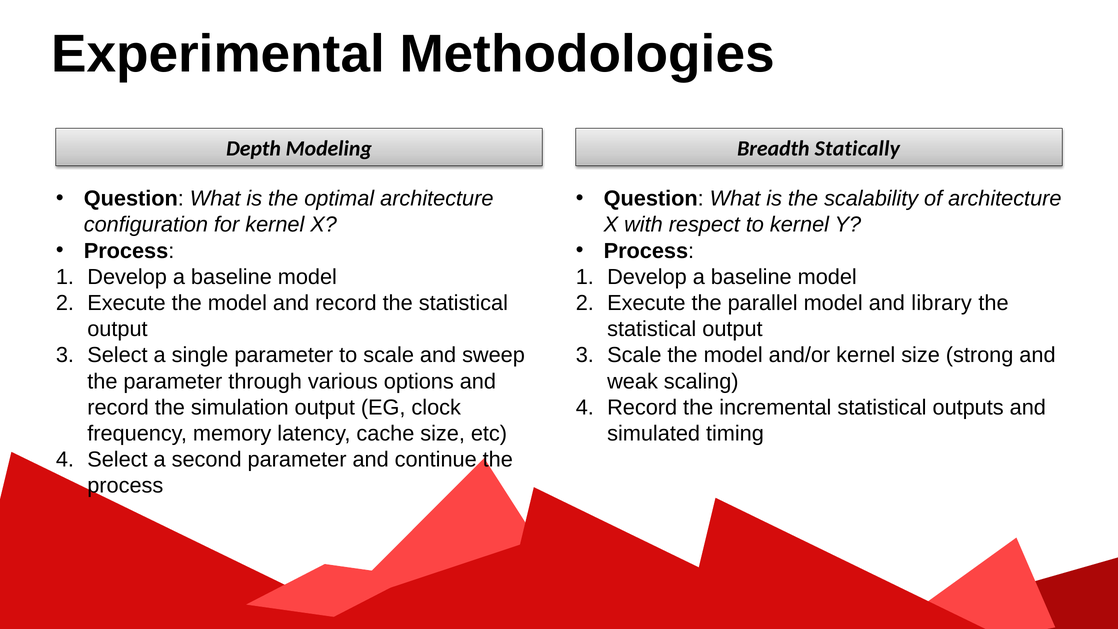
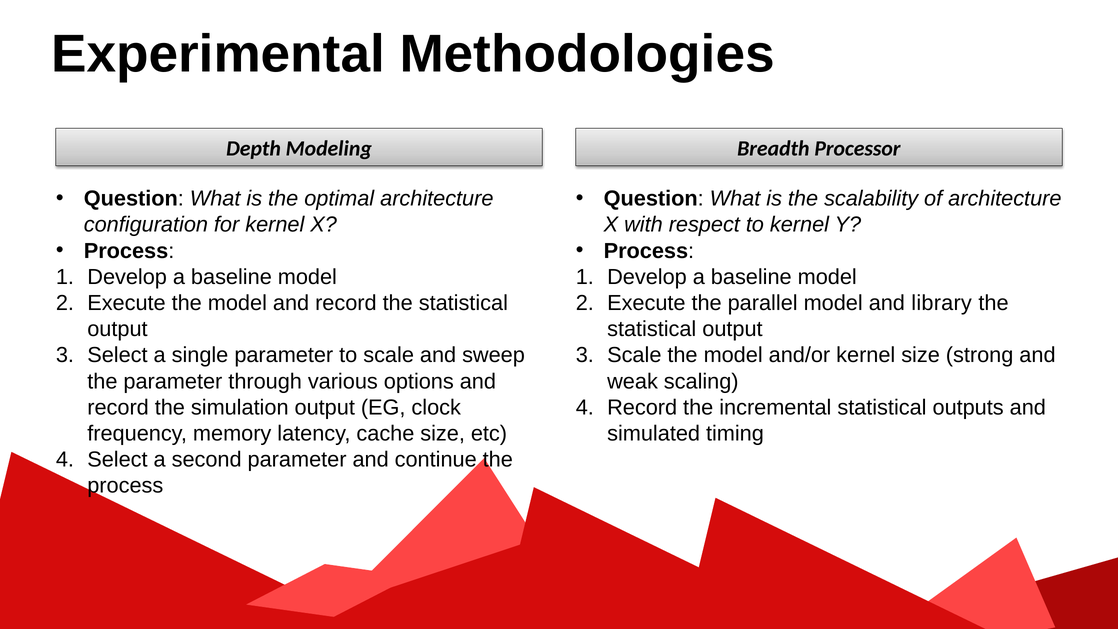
Statically: Statically -> Processor (857, 149)
